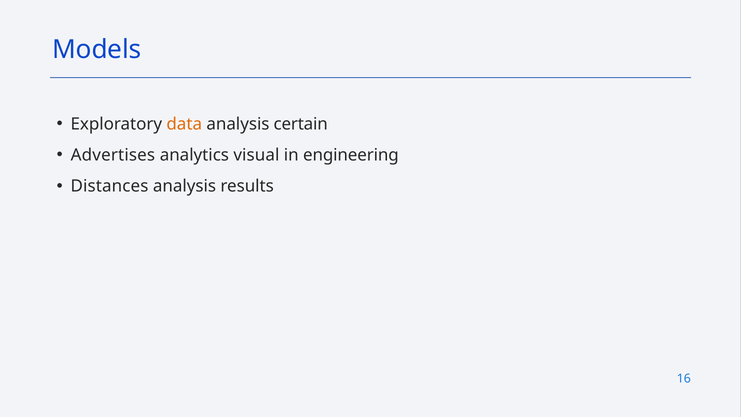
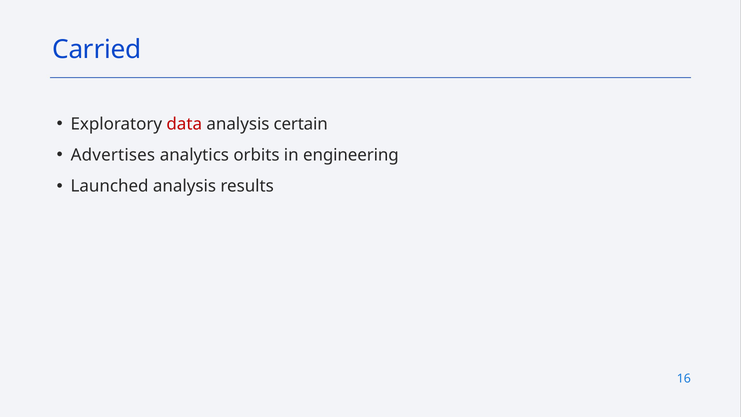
Models: Models -> Carried (97, 49)
data colour: orange -> red (184, 124)
visual: visual -> orbits (256, 155)
Distances: Distances -> Launched (110, 186)
